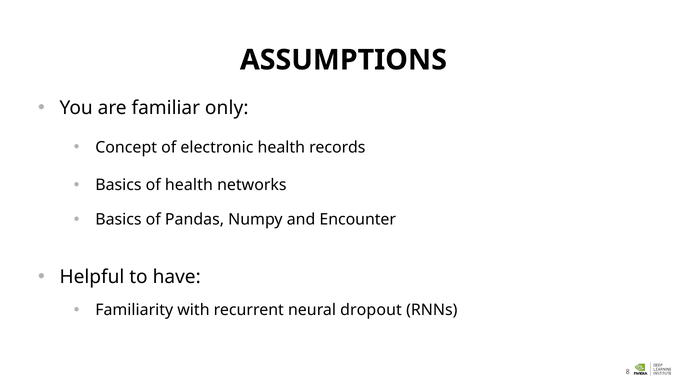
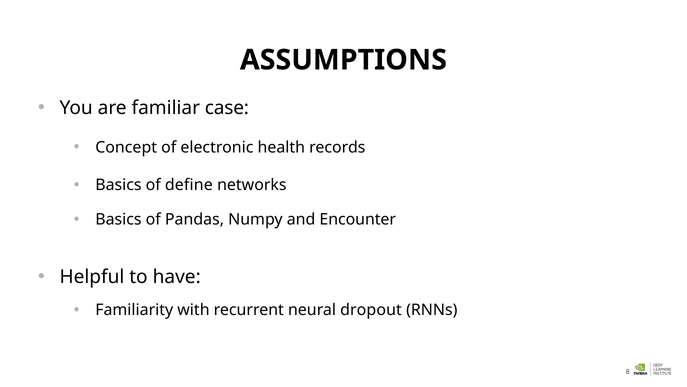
only: only -> case (227, 108)
of health: health -> define (189, 185)
